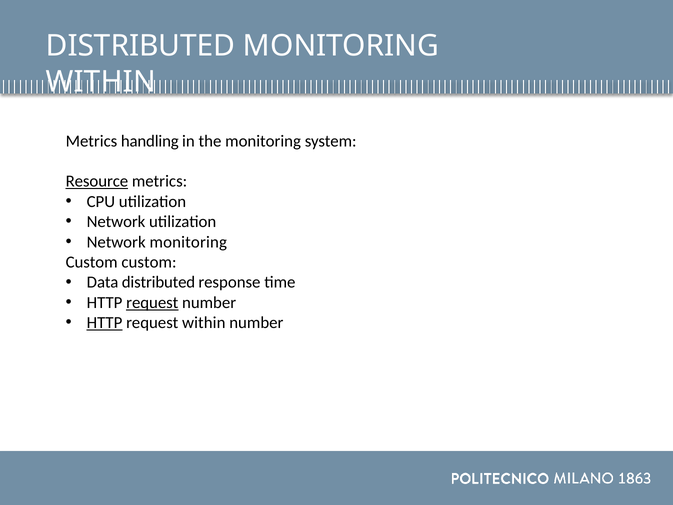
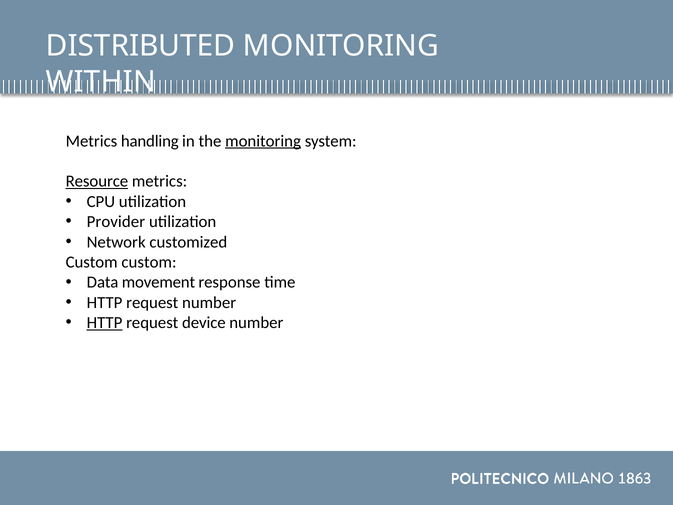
monitoring underline: none -> present (263, 141)
Network: Network -> Provider (116, 222)
Network monitoring: monitoring -> customized (188, 242)
Data distributed: distributed -> movement (158, 282)
request underline: present -> none (152, 302)
request within: within -> device (204, 323)
